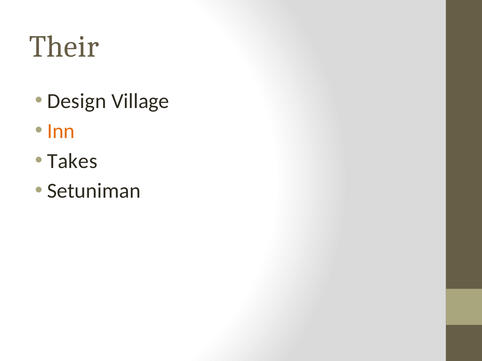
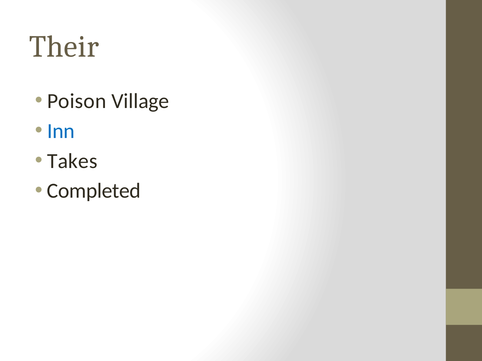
Design: Design -> Poison (77, 101)
Inn colour: orange -> blue (61, 131)
Setuniman: Setuniman -> Completed (94, 191)
